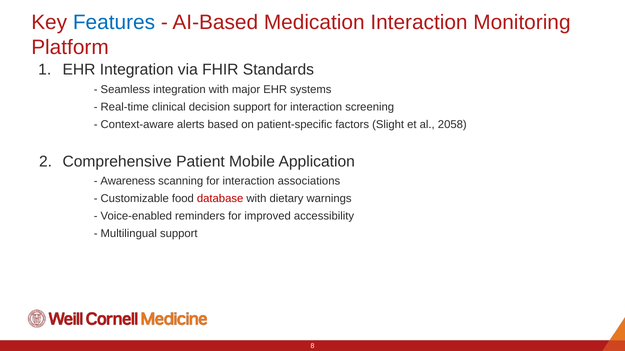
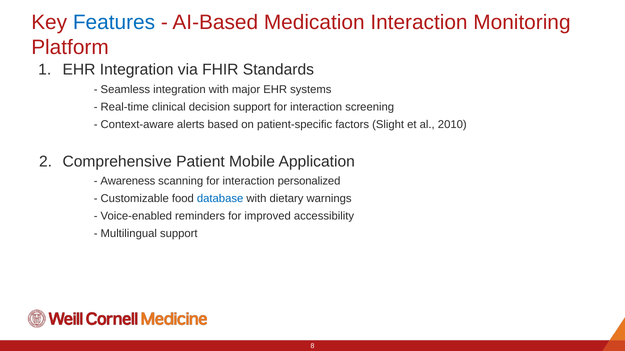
2058: 2058 -> 2010 (452, 125)
associations: associations -> personalized (309, 181)
database colour: red -> blue (220, 199)
